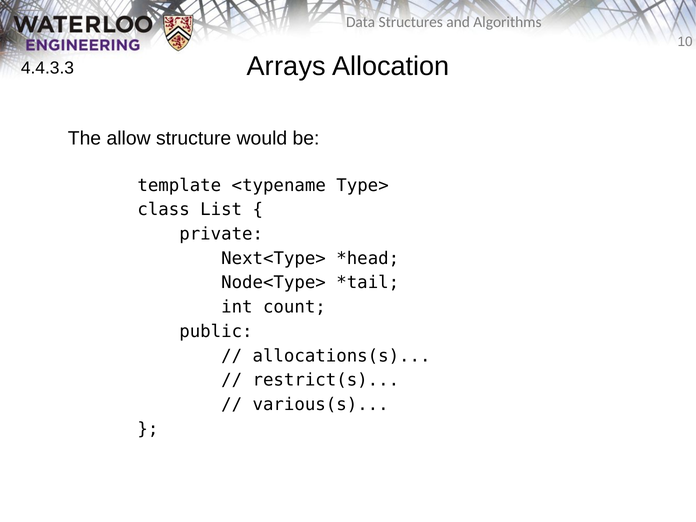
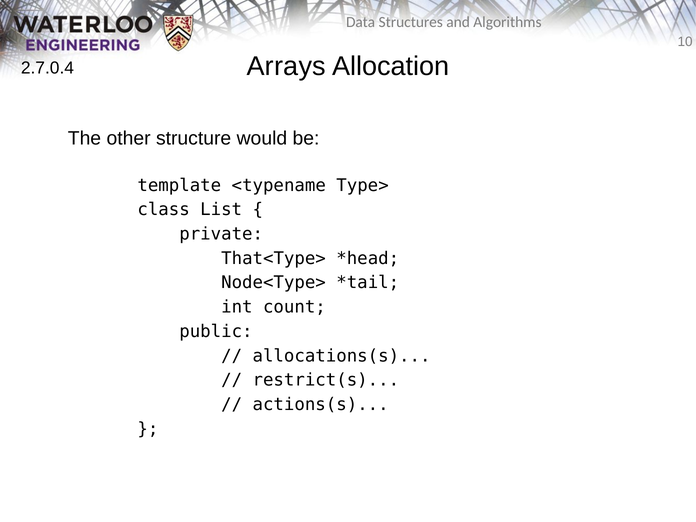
4.4.3.3: 4.4.3.3 -> 2.7.0.4 (47, 68)
allow: allow -> other (129, 138)
Next<Type>: Next<Type> -> That<Type> (274, 258)
various(s: various(s -> actions(s (321, 405)
